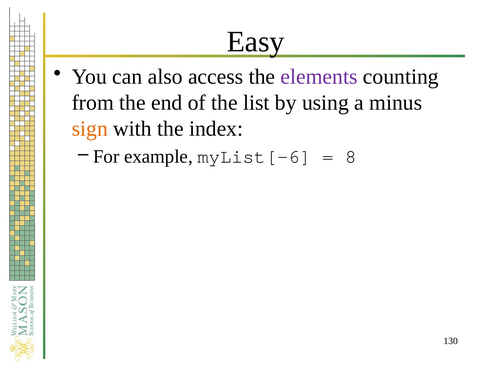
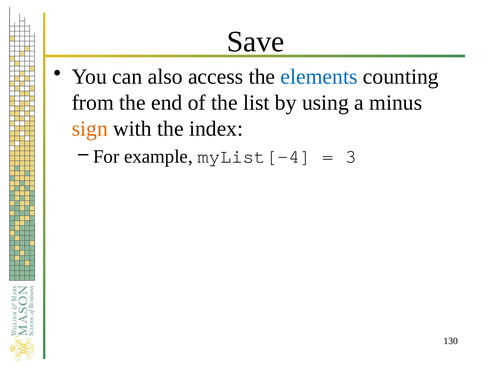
Easy: Easy -> Save (256, 42)
elements colour: purple -> blue (319, 77)
myList[-6: myList[-6 -> myList[-4 (254, 157)
8: 8 -> 3 (351, 157)
